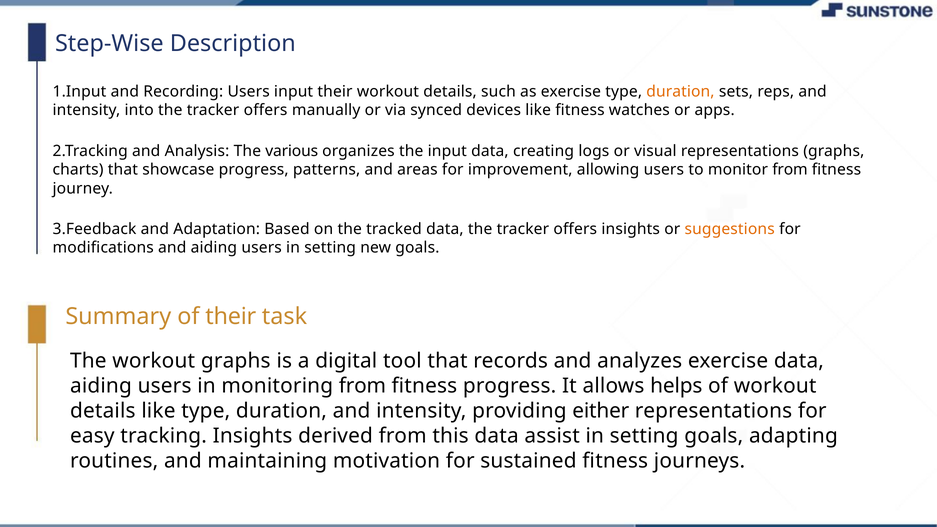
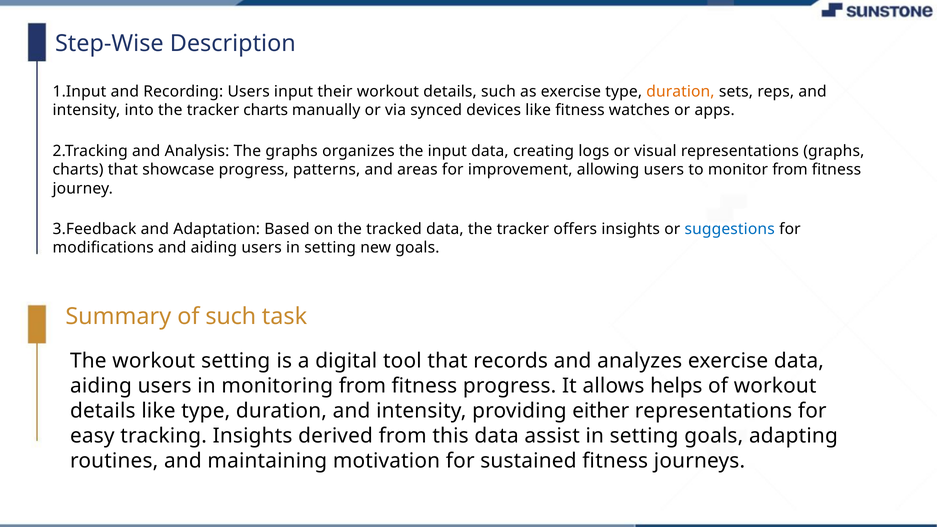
into the tracker offers: offers -> charts (266, 110)
The various: various -> graphs (292, 151)
suggestions colour: orange -> blue (730, 229)
of their: their -> such (231, 317)
workout graphs: graphs -> setting (236, 361)
